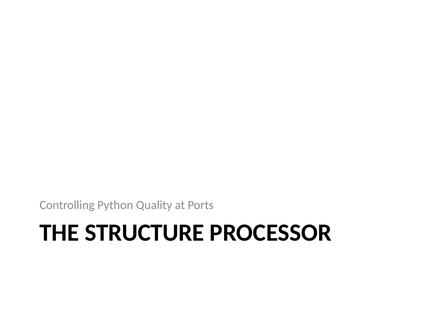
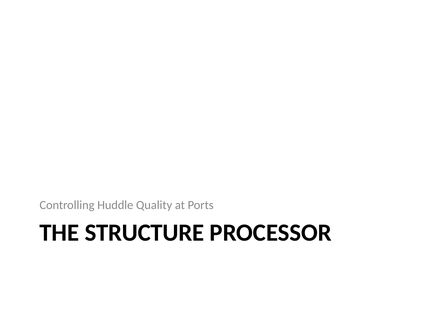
Python: Python -> Huddle (115, 205)
